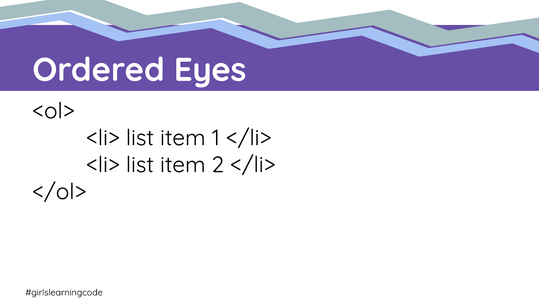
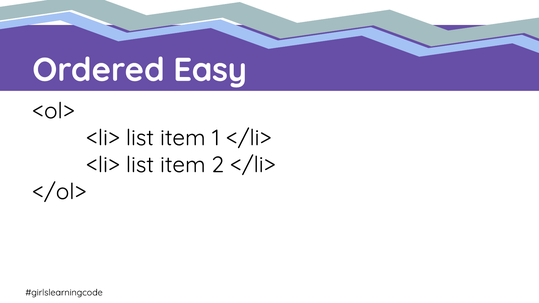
Eyes: Eyes -> Easy (210, 70)
